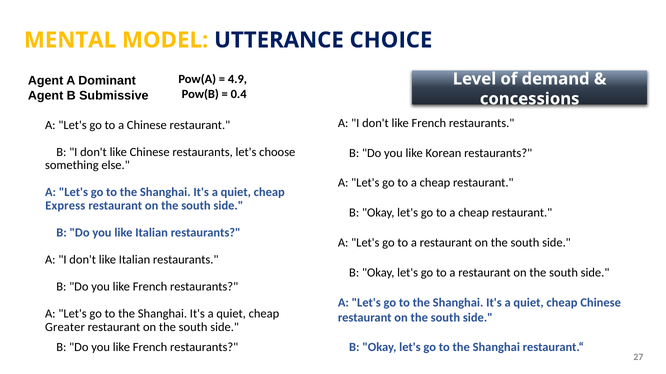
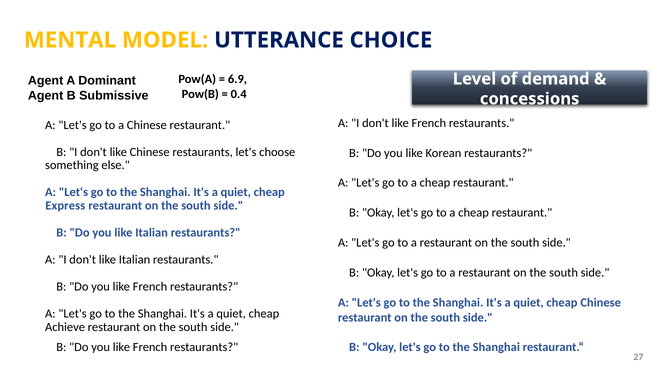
4.9: 4.9 -> 6.9 (237, 79)
Greater: Greater -> Achieve (65, 328)
